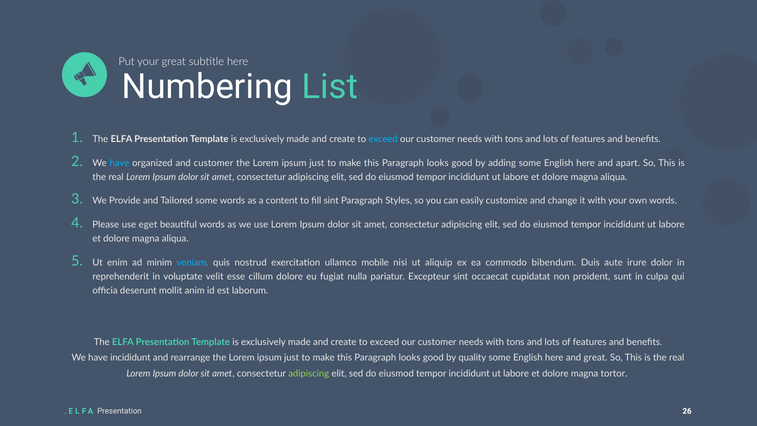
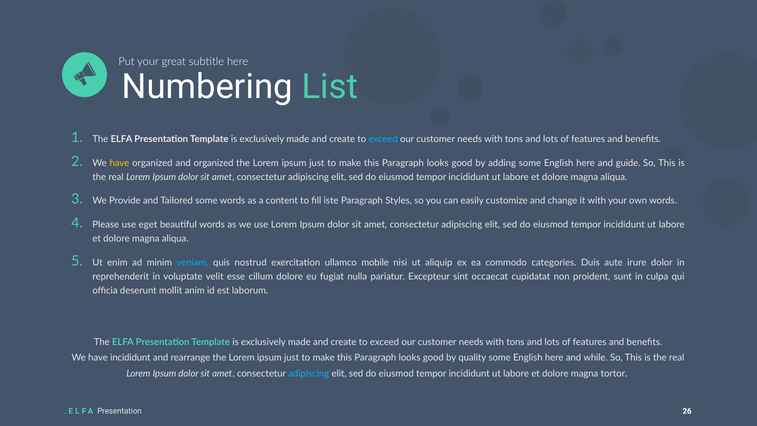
have colour: light blue -> yellow (119, 163)
and customer: customer -> organized (214, 163)
apart: apart -> guide (628, 163)
fill sint: sint -> iste (331, 201)
bibendum: bibendum -> categories (554, 262)
and great: great -> while (596, 358)
adipiscing colour: light green -> light blue (309, 373)
